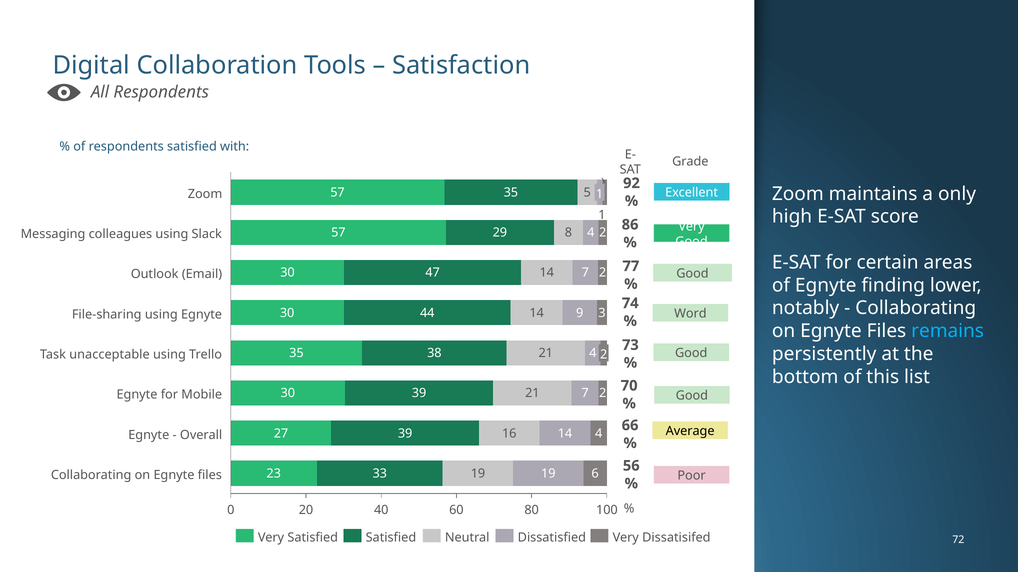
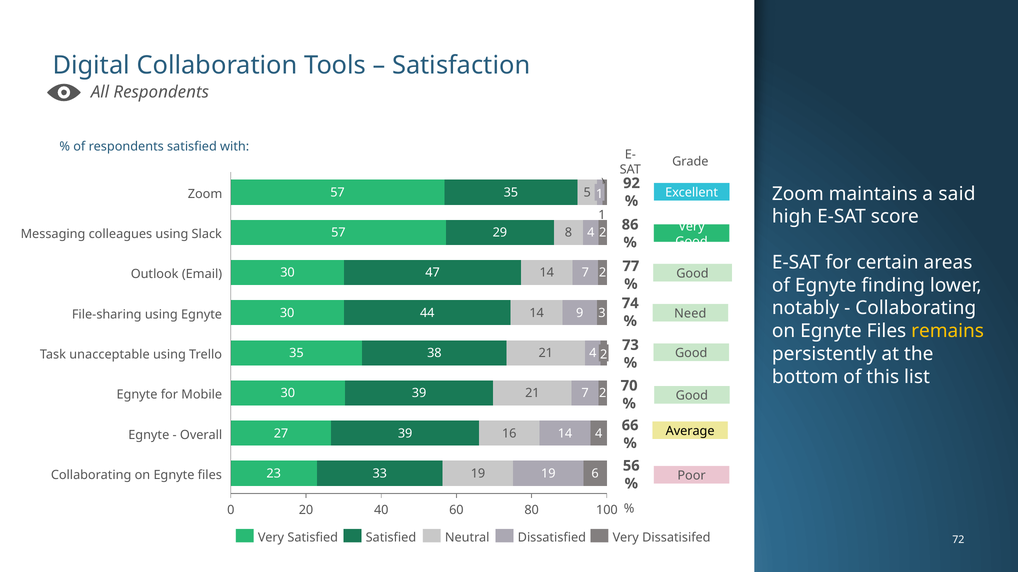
only: only -> said (957, 194)
Word: Word -> Need (690, 314)
remains colour: light blue -> yellow (948, 331)
